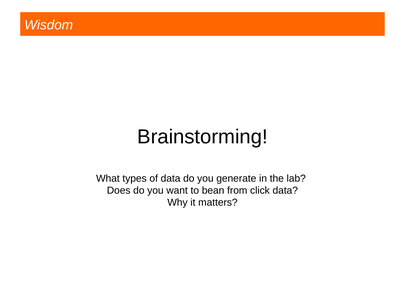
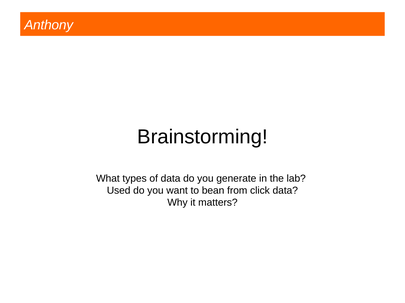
Wisdom: Wisdom -> Anthony (49, 25)
Does: Does -> Used (119, 191)
